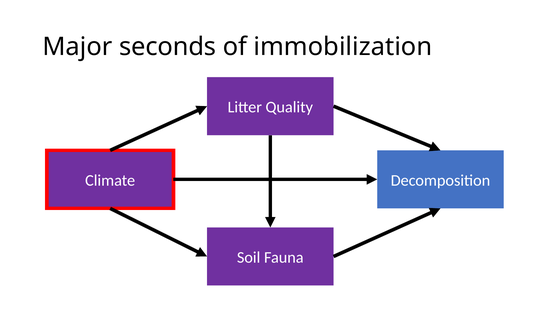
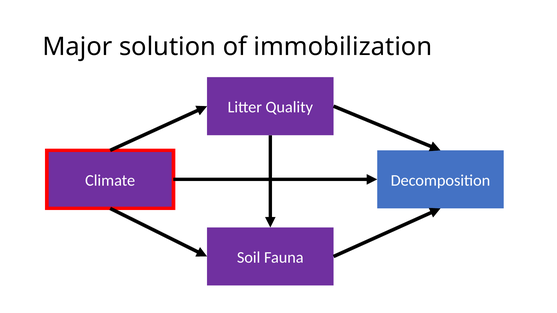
seconds: seconds -> solution (168, 47)
